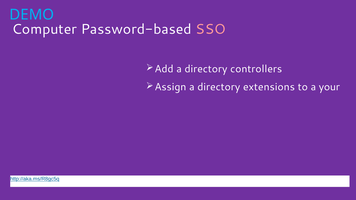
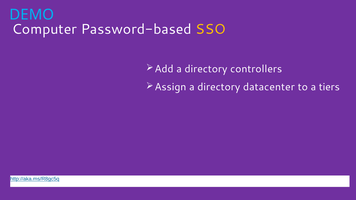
SSO colour: pink -> yellow (211, 29)
extensions: extensions -> datacenter (269, 87)
your: your -> tiers (329, 87)
